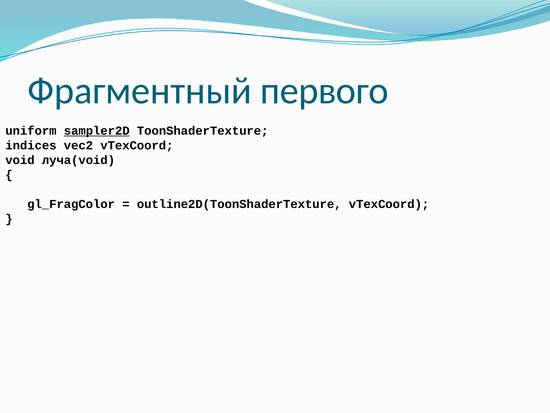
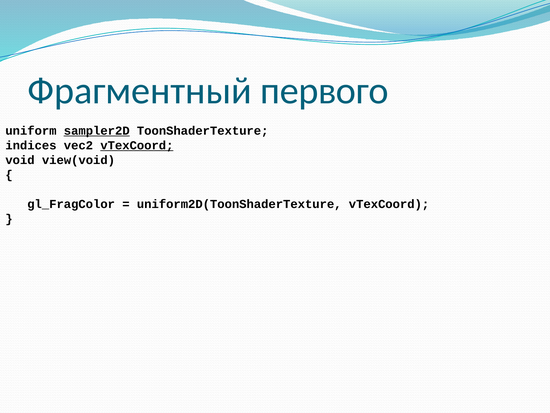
vTexCoord underline: none -> present (137, 145)
луча(void: луча(void -> view(void (78, 160)
outline2D(ToonShaderTexture: outline2D(ToonShaderTexture -> uniform2D(ToonShaderTexture (239, 204)
